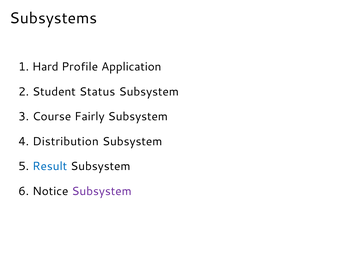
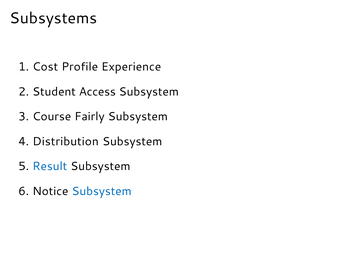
Hard: Hard -> Cost (45, 67)
Application: Application -> Experience (131, 67)
Status: Status -> Access (97, 92)
Subsystem colour: purple -> blue (102, 192)
